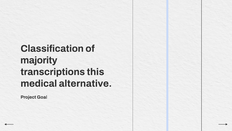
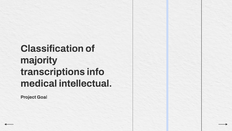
this: this -> info (96, 72)
alternative: alternative -> intellectual (85, 83)
